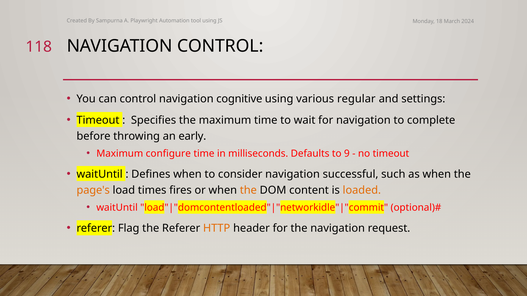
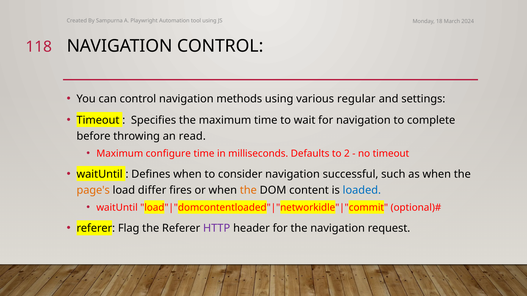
cognitive: cognitive -> methods (239, 99)
early: early -> read (192, 136)
9: 9 -> 2 (347, 154)
times: times -> differ (152, 190)
loaded colour: orange -> blue (362, 190)
HTTP colour: orange -> purple (217, 229)
